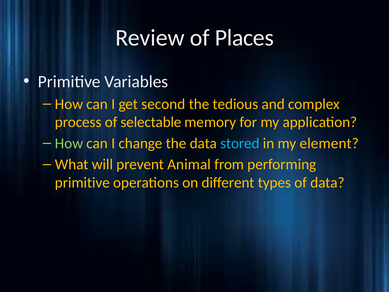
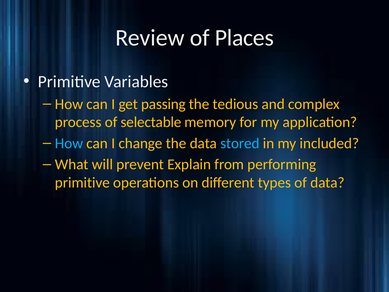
second: second -> passing (163, 104)
How colour: light green -> light blue (69, 143)
element: element -> included (329, 143)
Animal: Animal -> Explain (189, 164)
